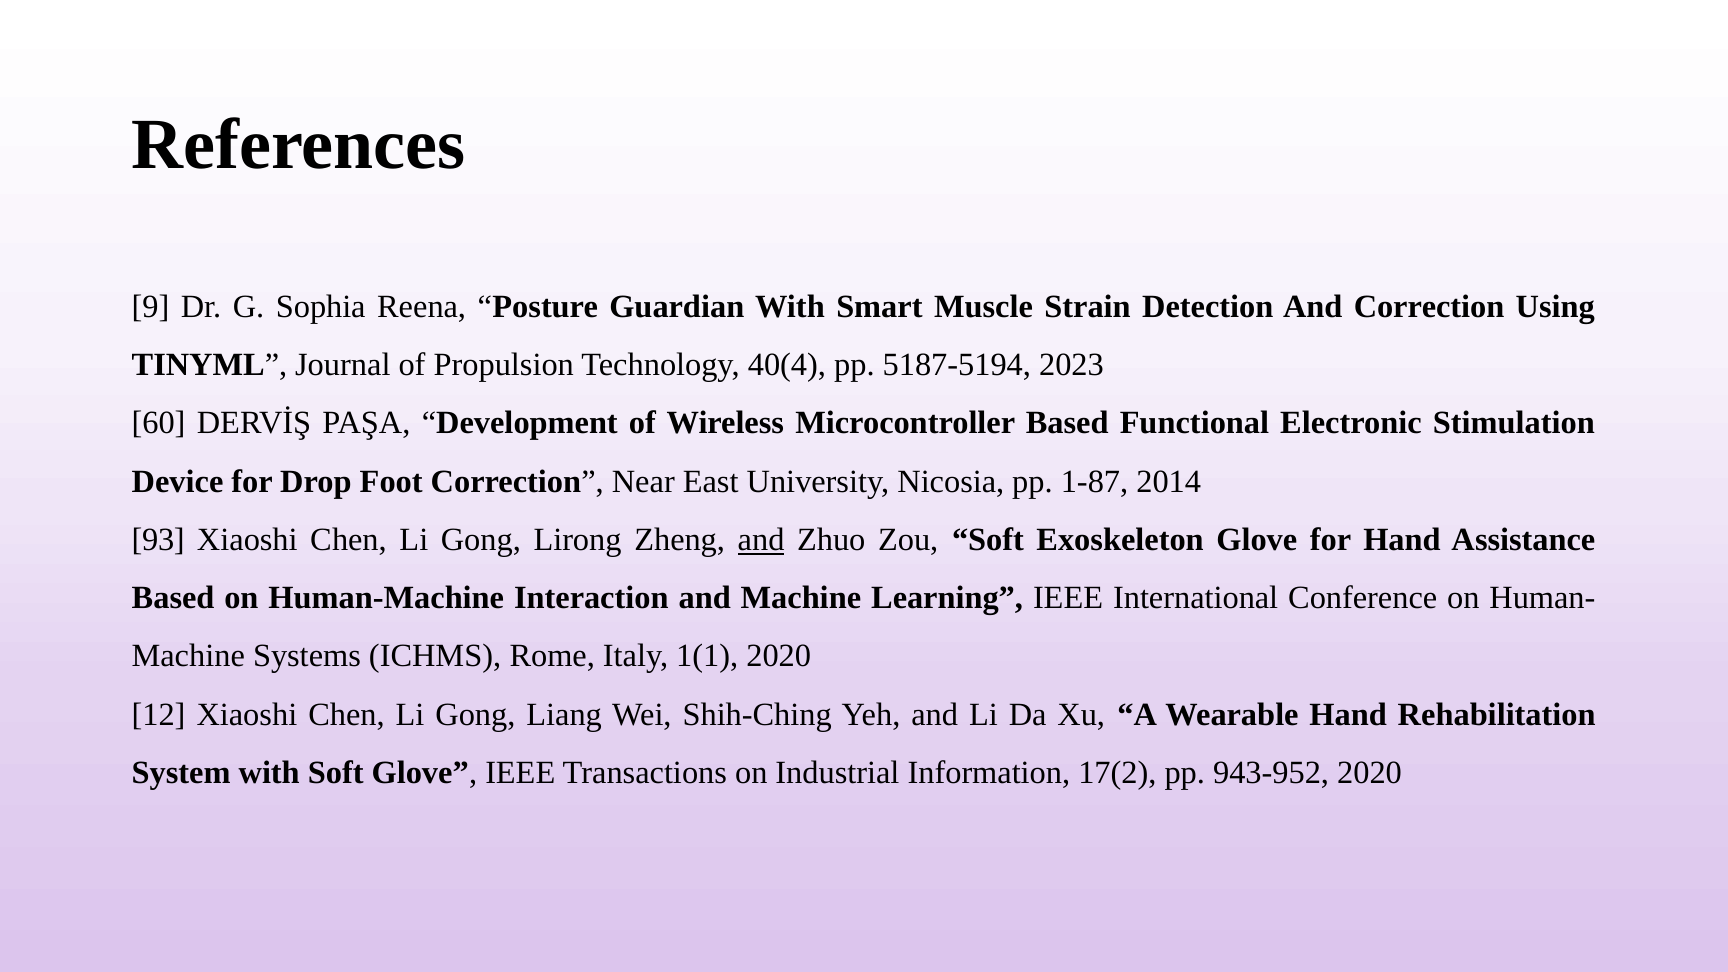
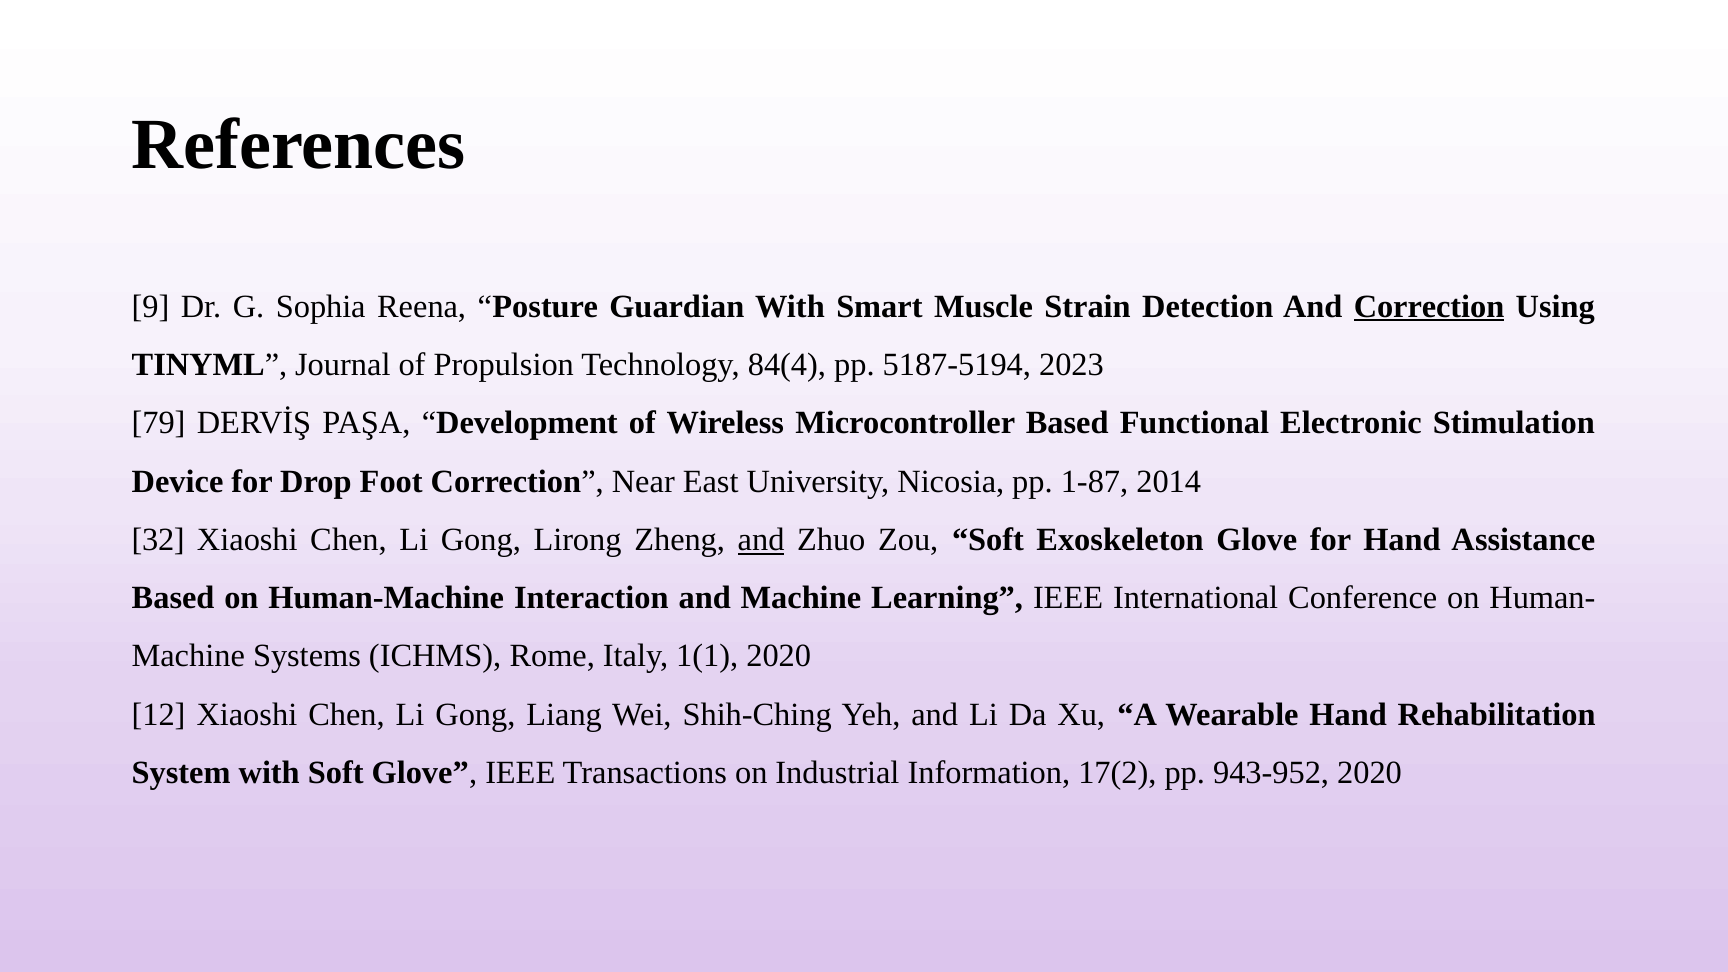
Correction underline: none -> present (1429, 306)
40(4: 40(4 -> 84(4 (787, 365)
60: 60 -> 79 (159, 423)
93: 93 -> 32 (158, 540)
